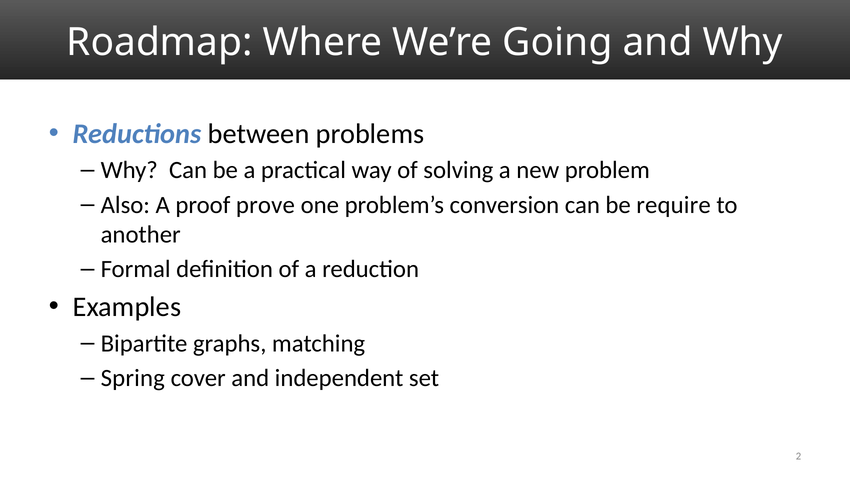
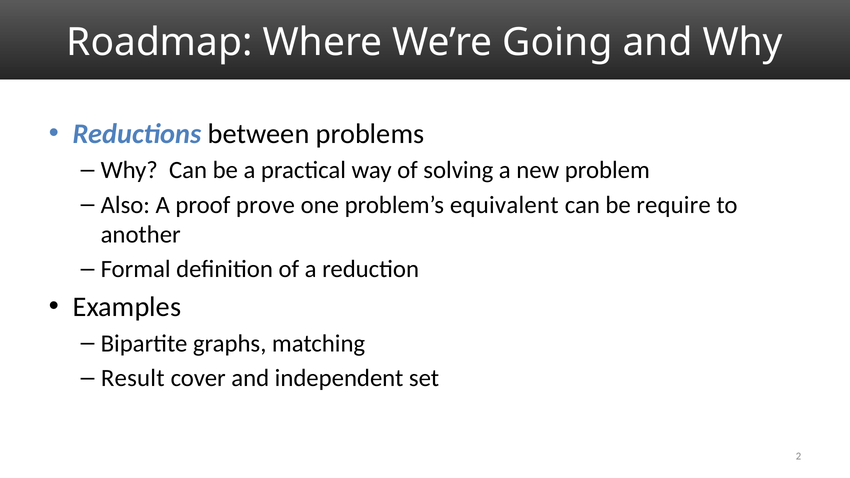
conversion: conversion -> equivalent (504, 205)
Spring: Spring -> Result (133, 378)
